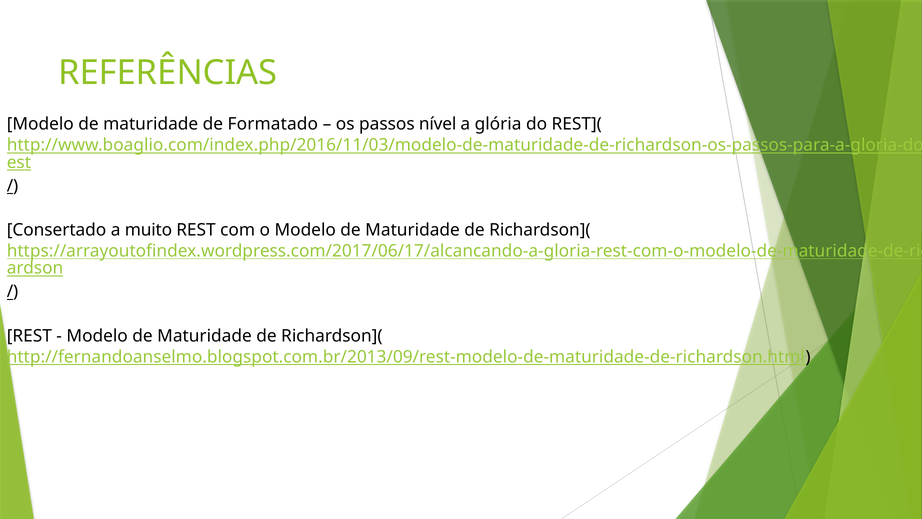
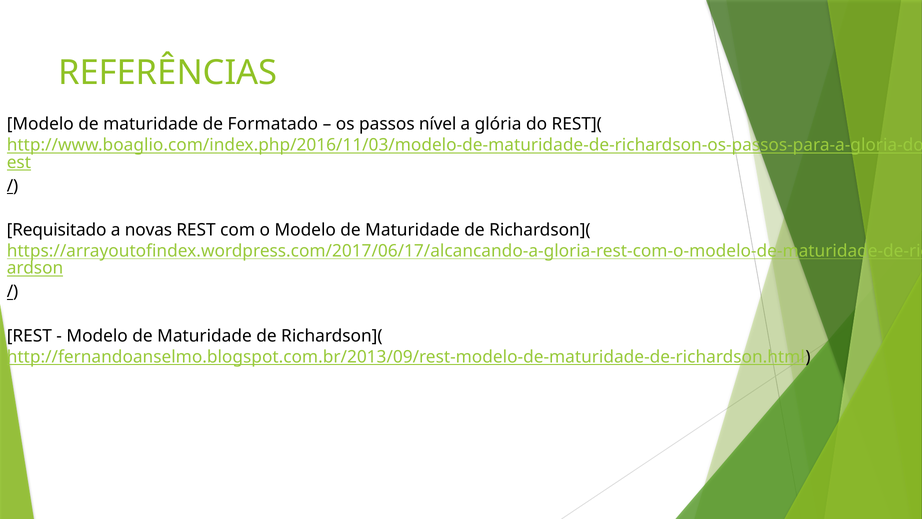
Consertado: Consertado -> Requisitado (57, 230)
muito: muito -> novas (148, 230)
